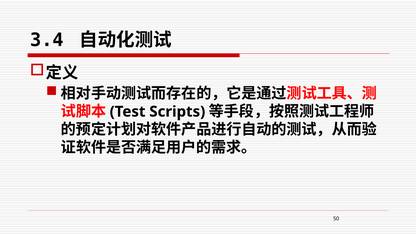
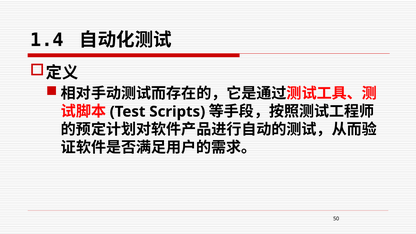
3.4: 3.4 -> 1.4 (47, 40)
